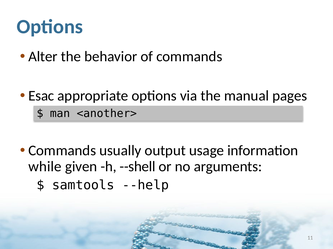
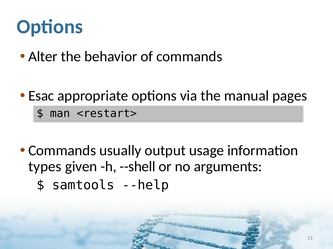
<another>: <another> -> <restart> (107, 114)
while: while -> types (45, 167)
